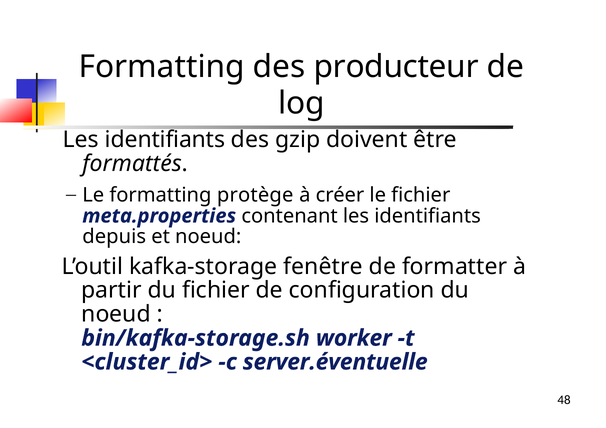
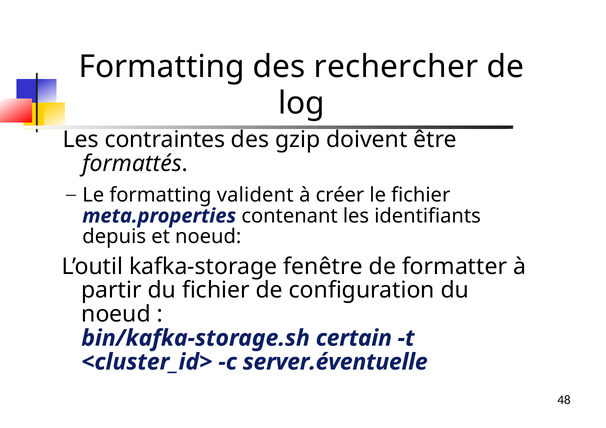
producteur: producteur -> rechercher (396, 67)
identifiants: identifiants -> contraintes (165, 140)
protège: protège -> valident (255, 195)
worker: worker -> certain (354, 338)
